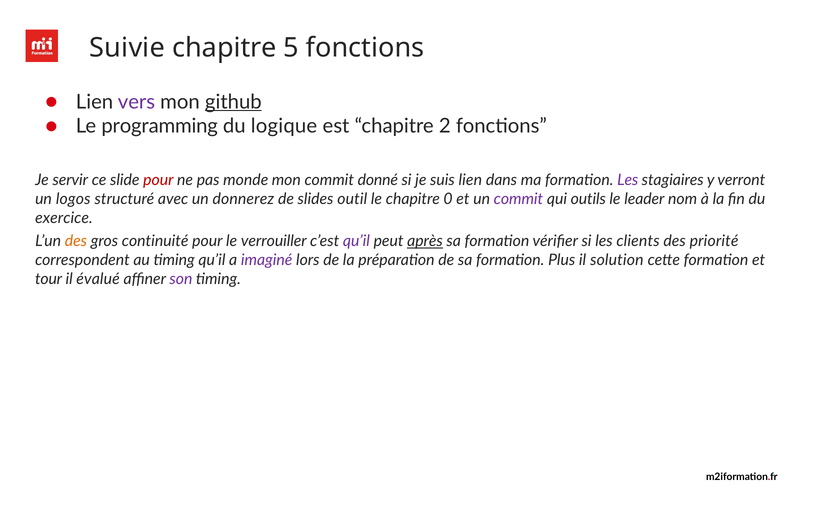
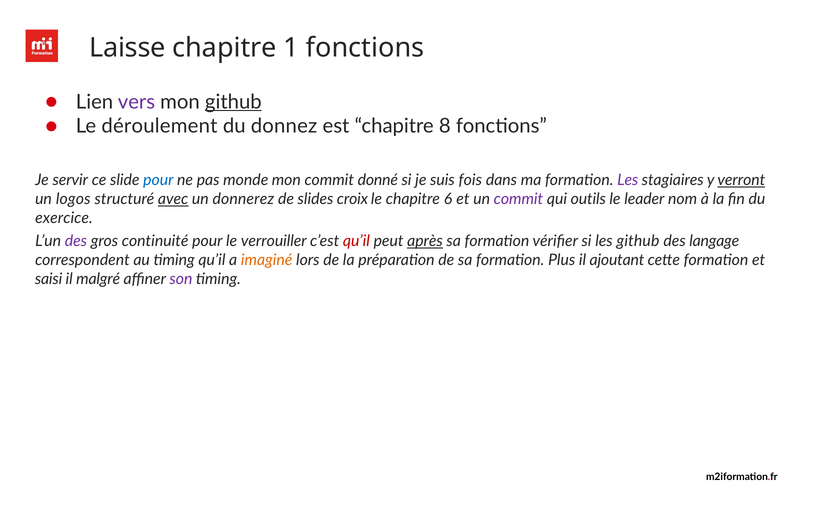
Suivie: Suivie -> Laisse (127, 48)
5: 5 -> 1 (291, 48)
programming: programming -> déroulement (159, 126)
logique: logique -> donnez (284, 126)
2: 2 -> 8 (445, 126)
pour colour: red -> blue (158, 180)
suis lien: lien -> fois (470, 180)
verront underline: none -> present (741, 180)
avec underline: none -> present (173, 199)
outil: outil -> croix (352, 199)
0: 0 -> 6 (448, 199)
des colour: orange -> purple (76, 241)
qu’il colour: purple -> red (356, 241)
les clients: clients -> github (638, 241)
priorité: priorité -> langage (714, 241)
imaginé colour: purple -> orange (267, 260)
solution: solution -> ajoutant (617, 260)
tour: tour -> saisi (49, 279)
évalué: évalué -> malgré (98, 279)
